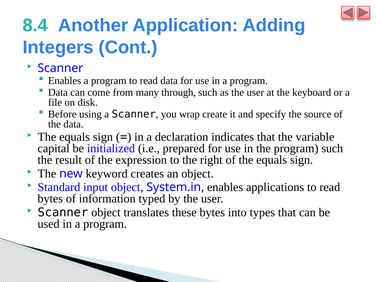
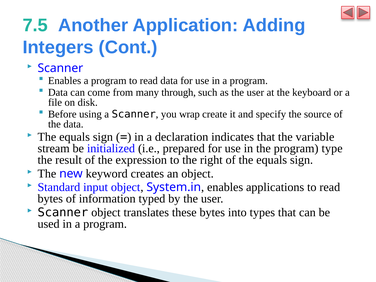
8.4: 8.4 -> 7.5 (35, 25)
capital: capital -> stream (54, 148)
program such: such -> type (332, 148)
